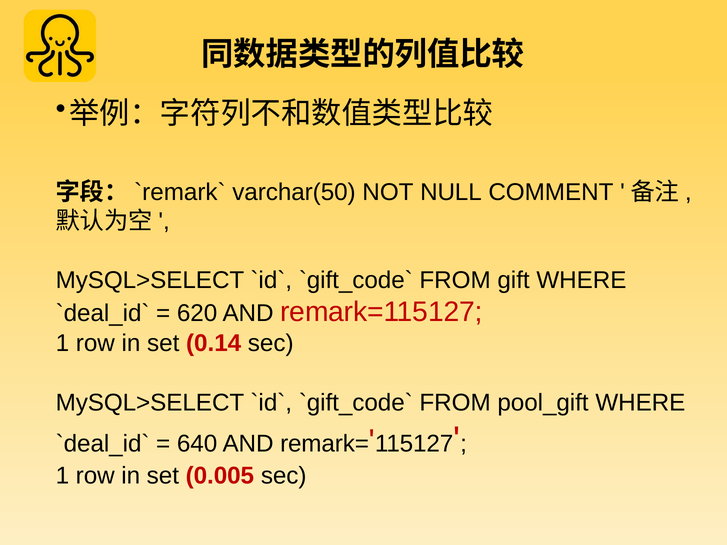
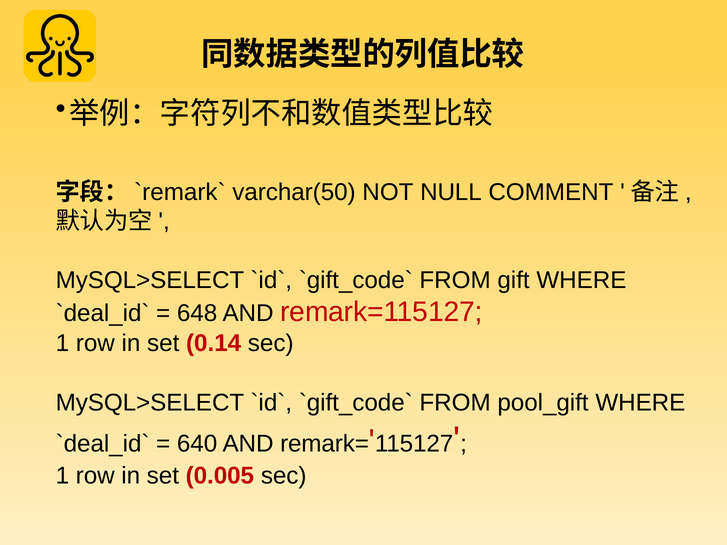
620: 620 -> 648 (197, 313)
